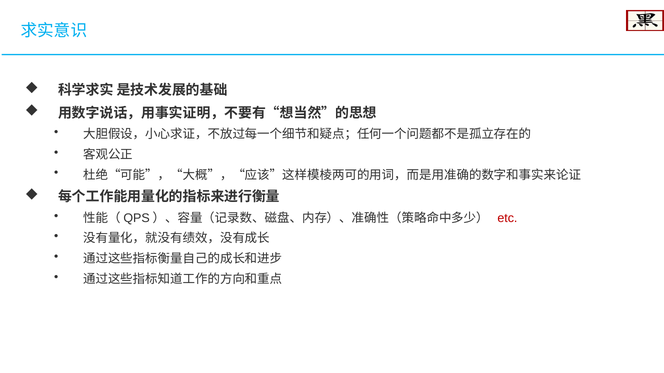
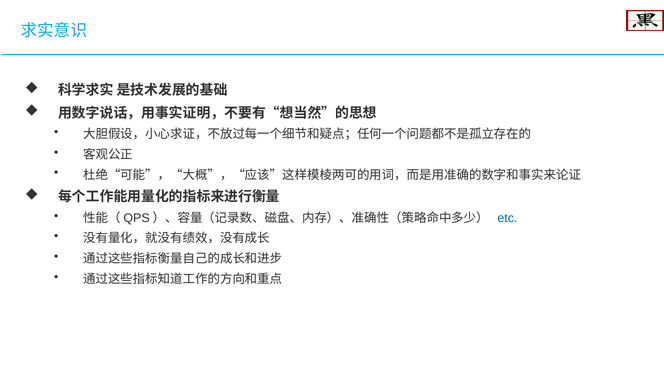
etc colour: red -> blue (507, 218)
